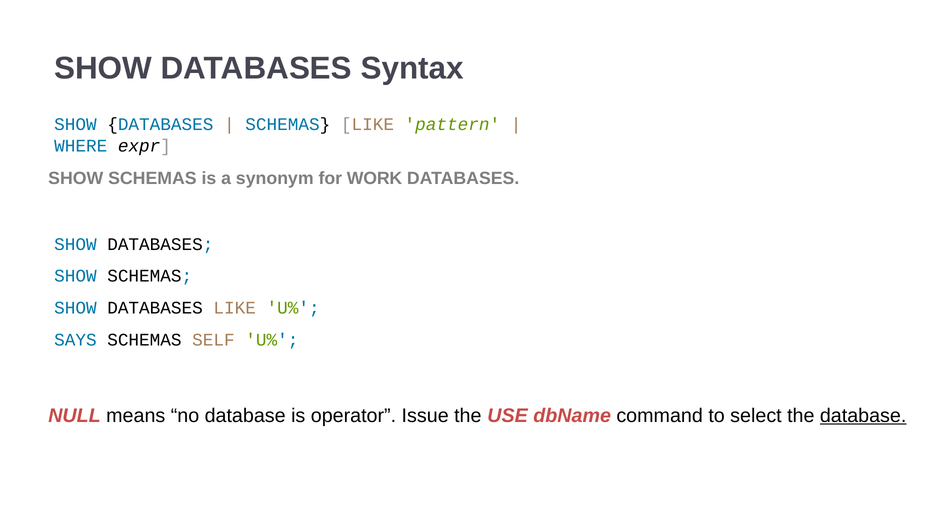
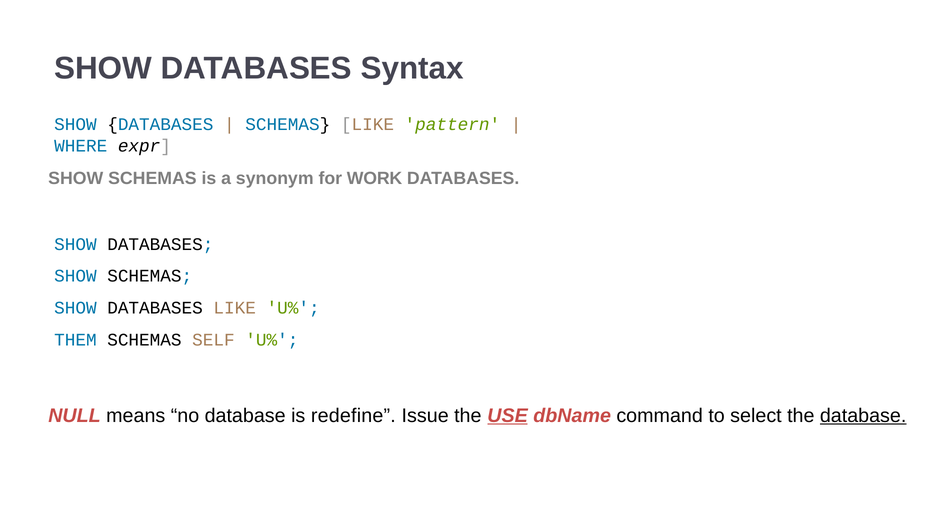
SAYS: SAYS -> THEM (75, 340)
operator: operator -> redefine (353, 416)
USE underline: none -> present (508, 416)
